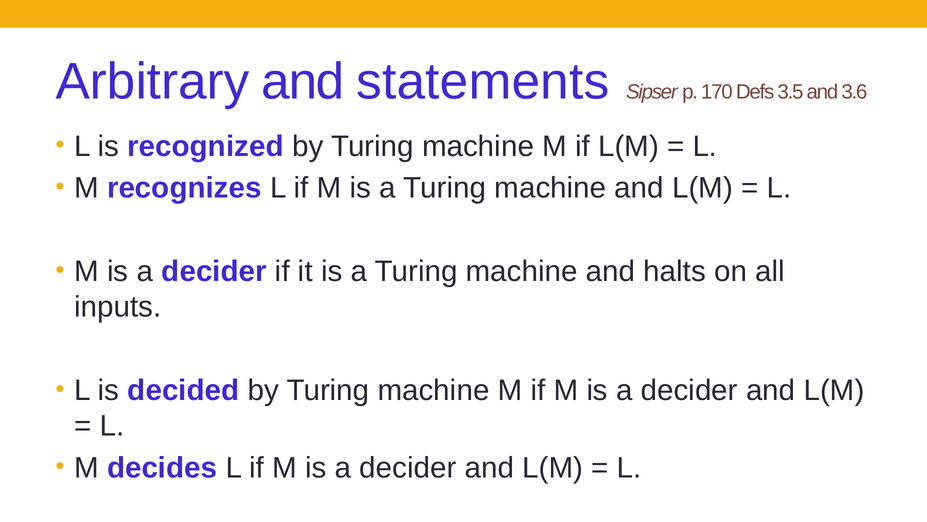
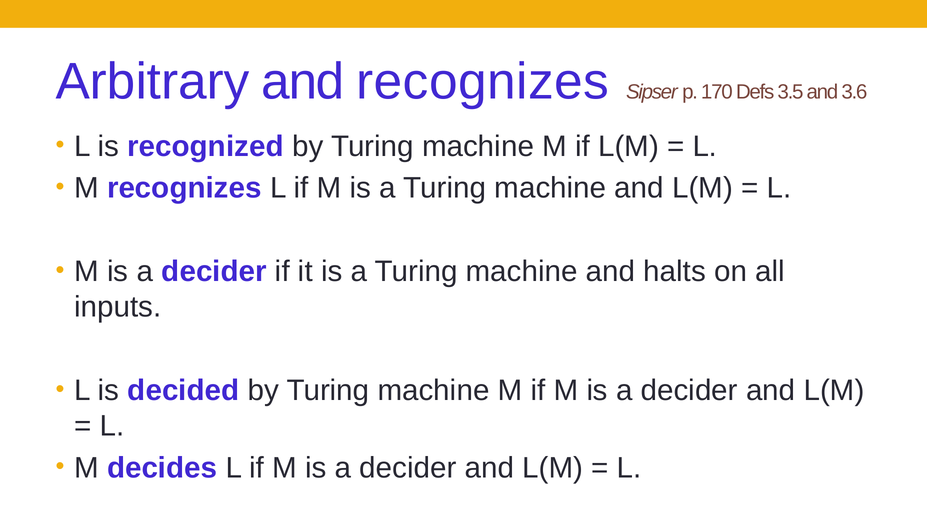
and statements: statements -> recognizes (483, 82)
